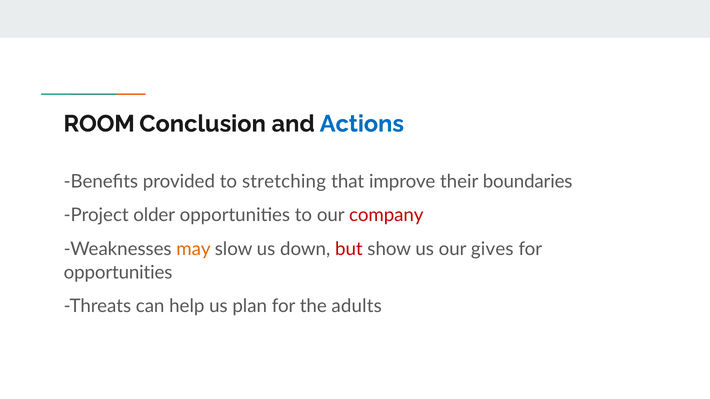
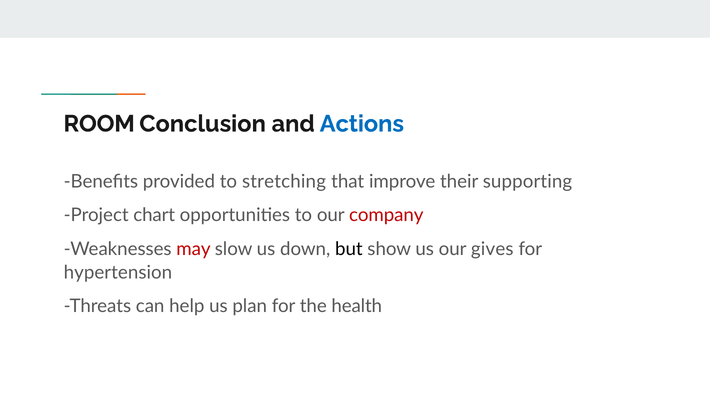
boundaries: boundaries -> supporting (527, 182)
older: older -> chart (154, 215)
may colour: orange -> red (193, 249)
but colour: red -> black (349, 249)
opportunities: opportunities -> hypertension (118, 273)
adults: adults -> health (357, 306)
